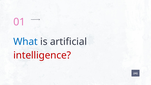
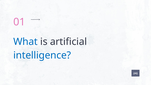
intelligence colour: red -> blue (42, 55)
